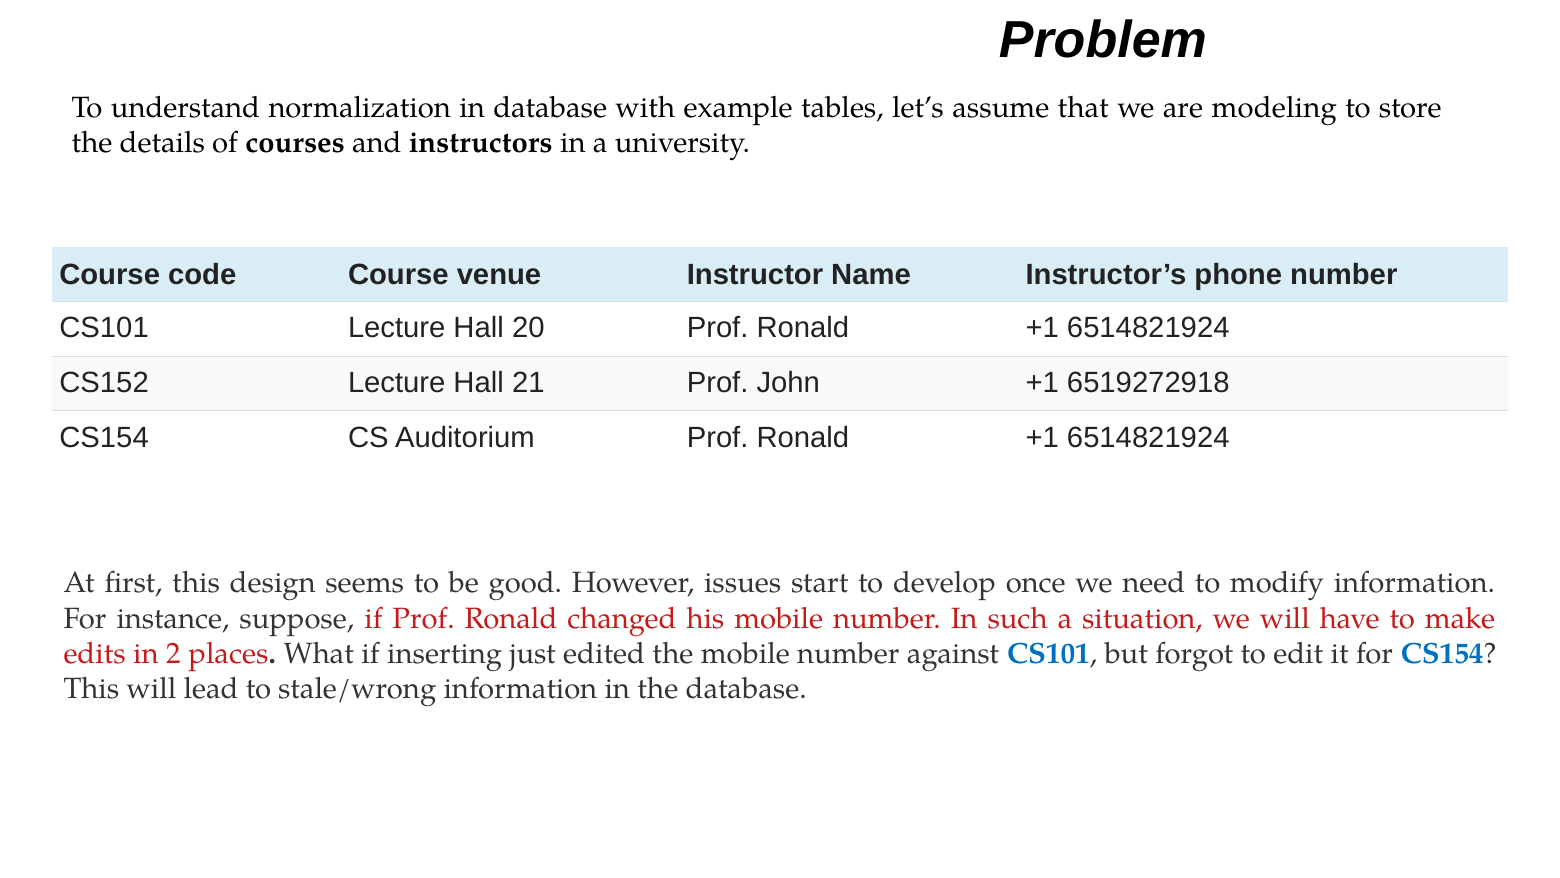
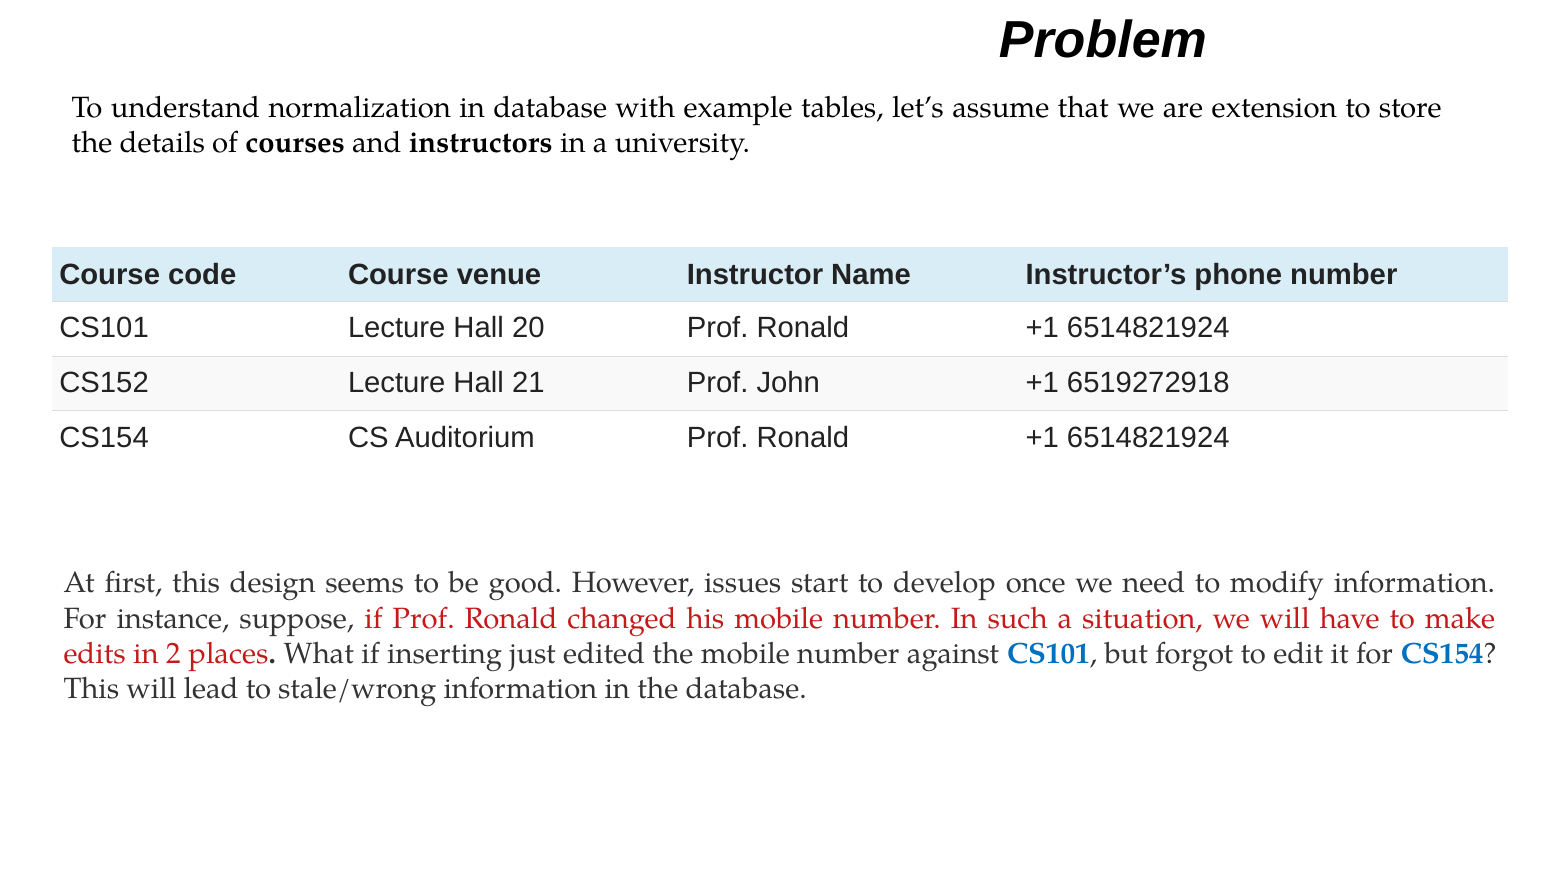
modeling: modeling -> extension (1274, 108)
